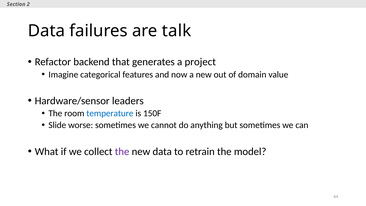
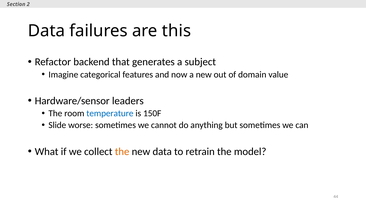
talk: talk -> this (177, 31)
project: project -> subject (200, 62)
the colour: purple -> orange (122, 151)
